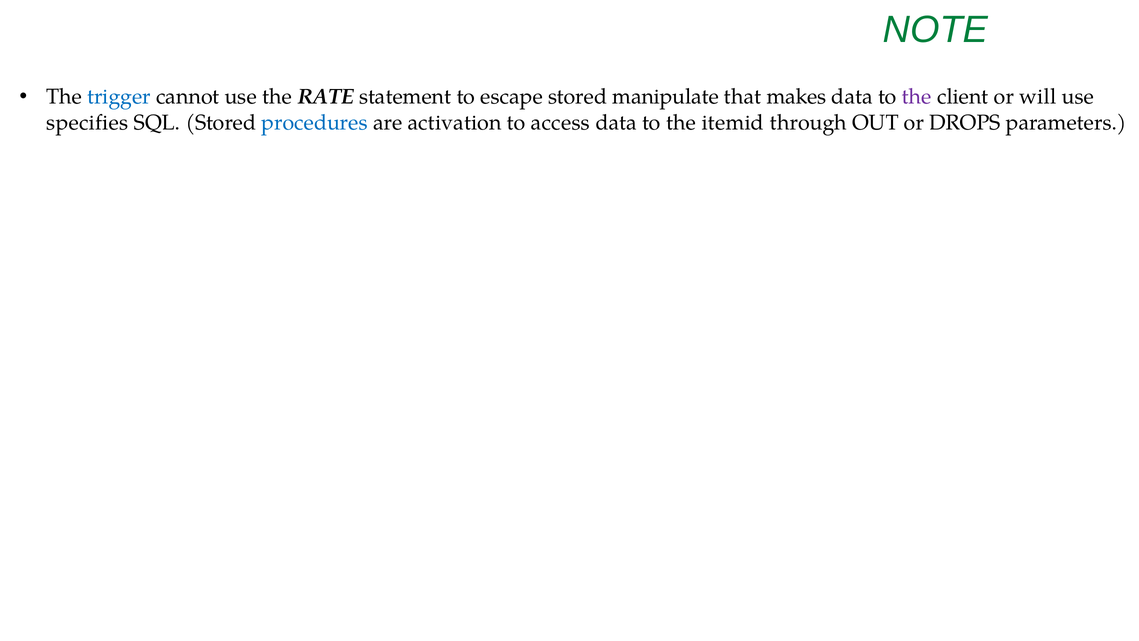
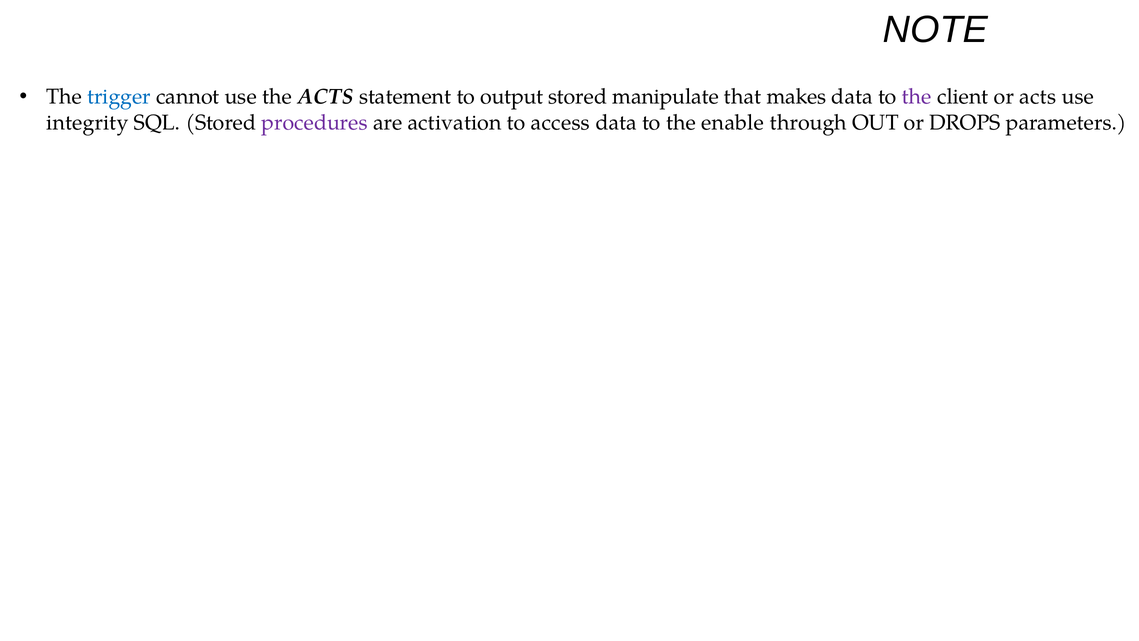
NOTE colour: green -> black (935, 30)
the RATE: RATE -> ACTS (326, 97)
escape: escape -> output (512, 97)
or will: will -> acts (1038, 97)
specifies: specifies -> integrity (87, 122)
procedures colour: blue -> purple (315, 122)
itemid: itemid -> enable (733, 122)
